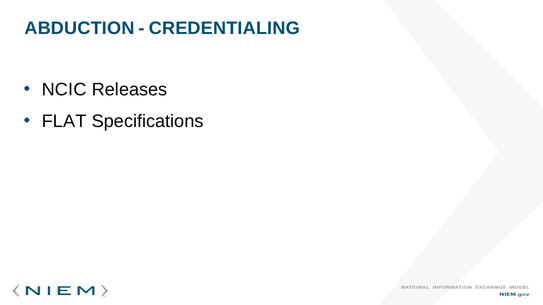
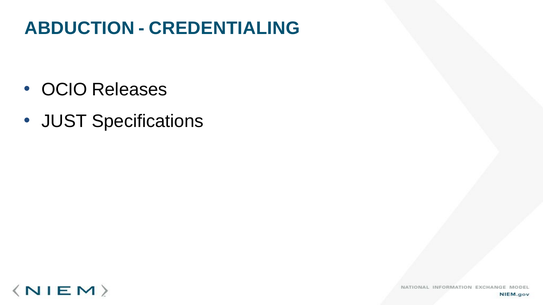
NCIC: NCIC -> OCIO (64, 90)
FLAT: FLAT -> JUST (64, 121)
